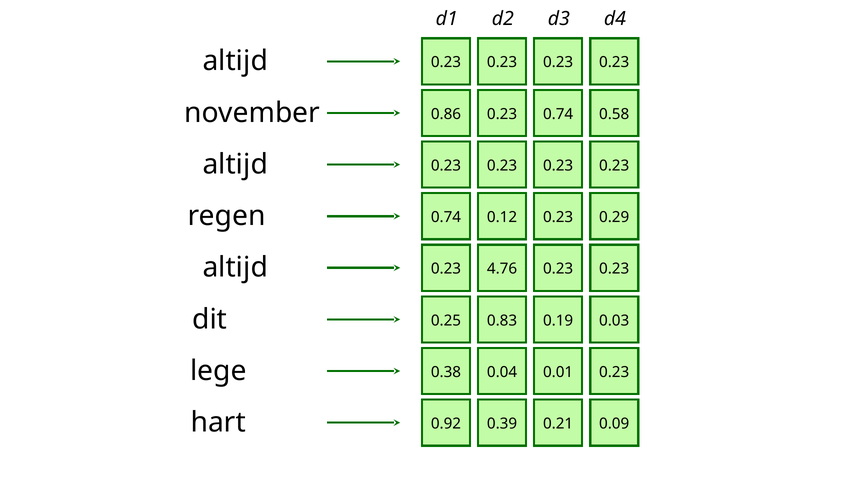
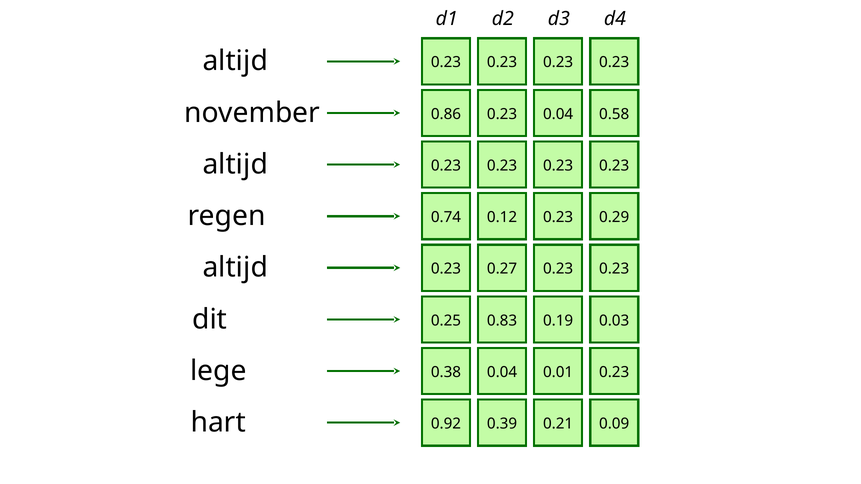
0.23 0.74: 0.74 -> 0.04 (558, 114)
4.76: 4.76 -> 0.27 (502, 269)
